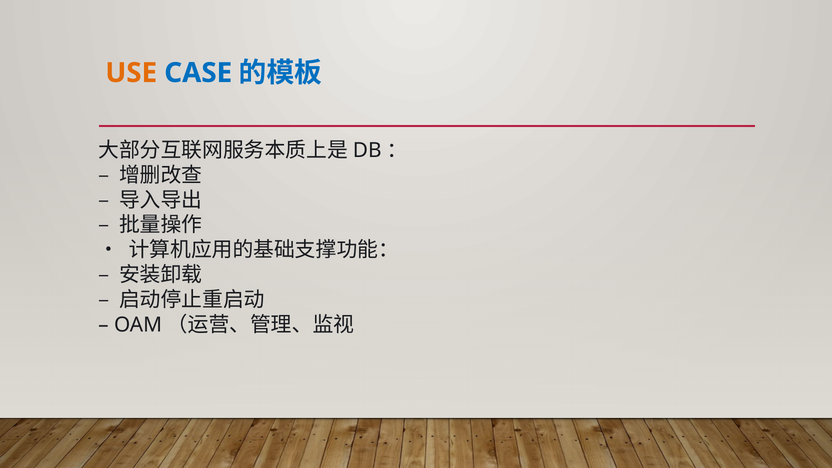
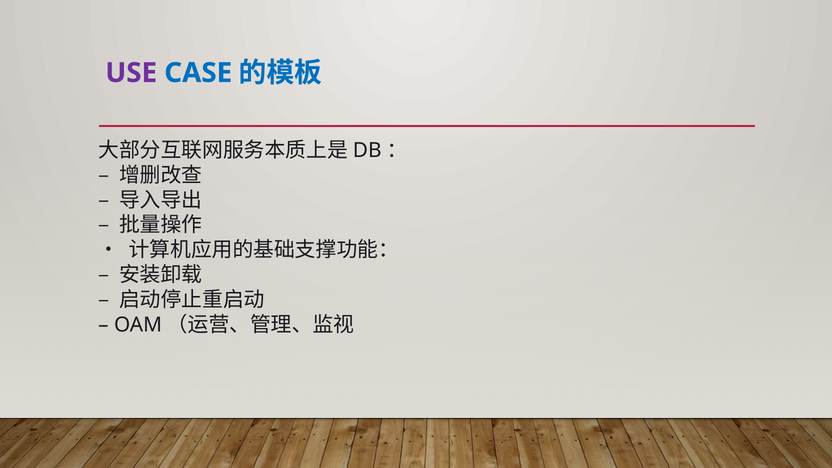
USE colour: orange -> purple (131, 73)
